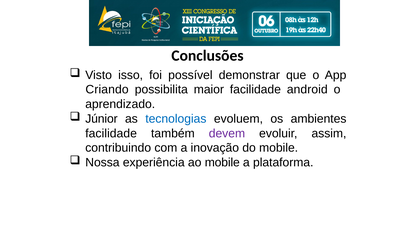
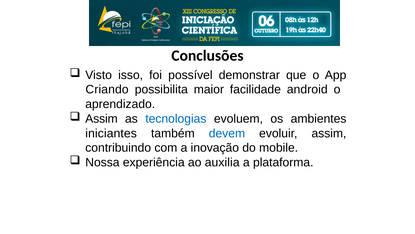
Júnior: Júnior -> Assim (101, 118)
facilidade: facilidade -> iniciantes (111, 133)
devem colour: purple -> blue (227, 133)
ao mobile: mobile -> auxilia (222, 162)
